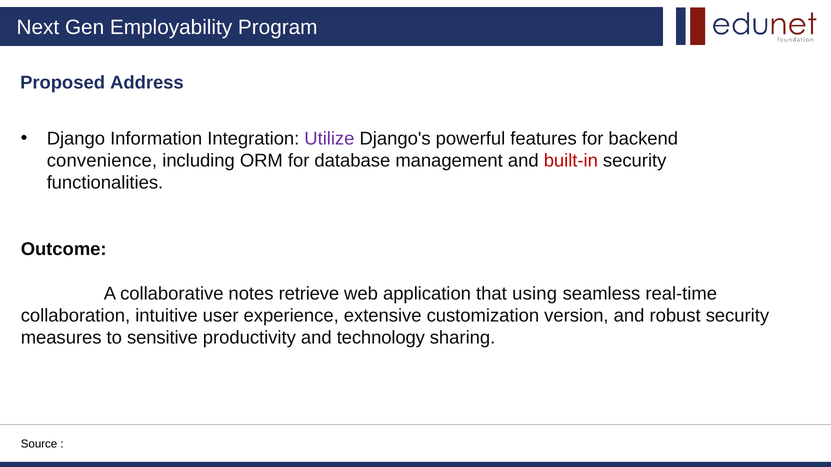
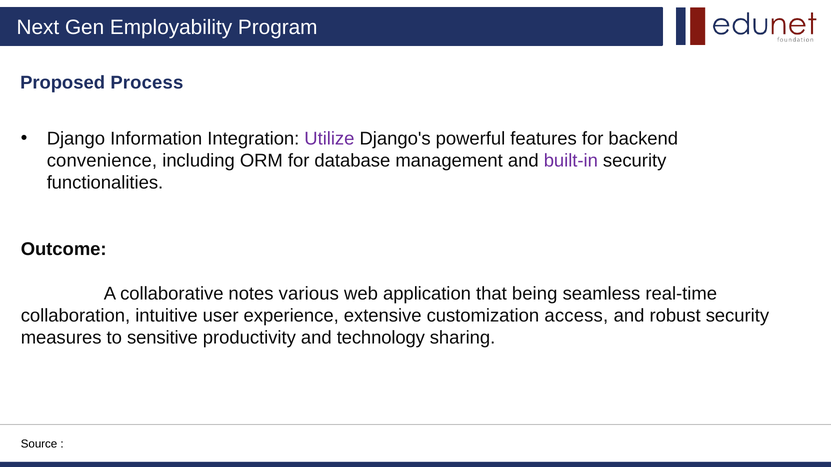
Address: Address -> Process (147, 83)
built-in colour: red -> purple (571, 161)
retrieve: retrieve -> various (309, 294)
using: using -> being (535, 294)
version: version -> access (576, 316)
